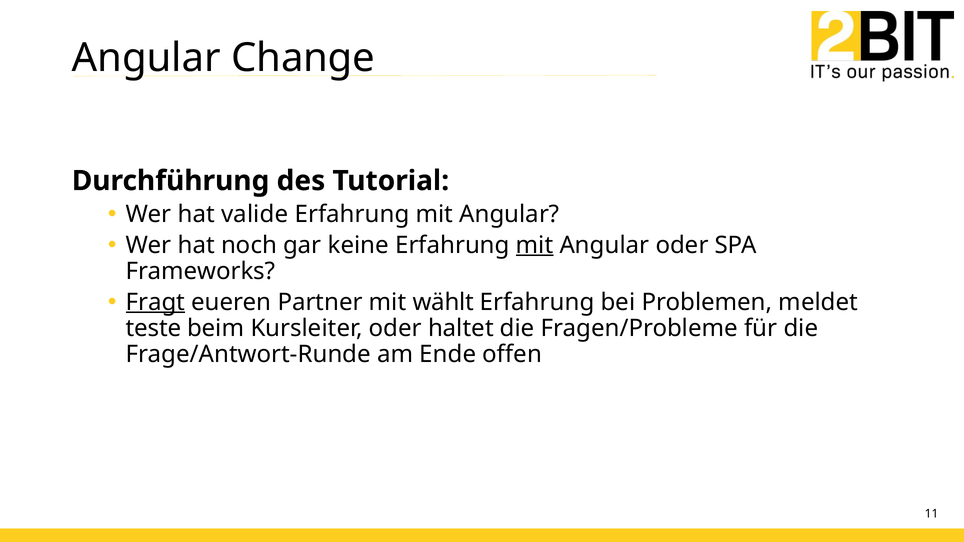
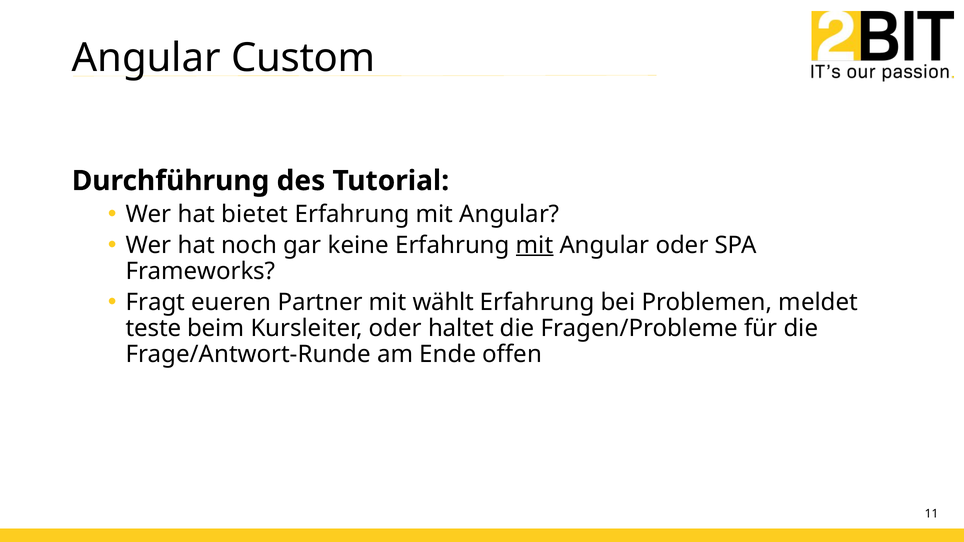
Change: Change -> Custom (303, 58)
valide: valide -> bietet (255, 214)
Fragt underline: present -> none (156, 302)
